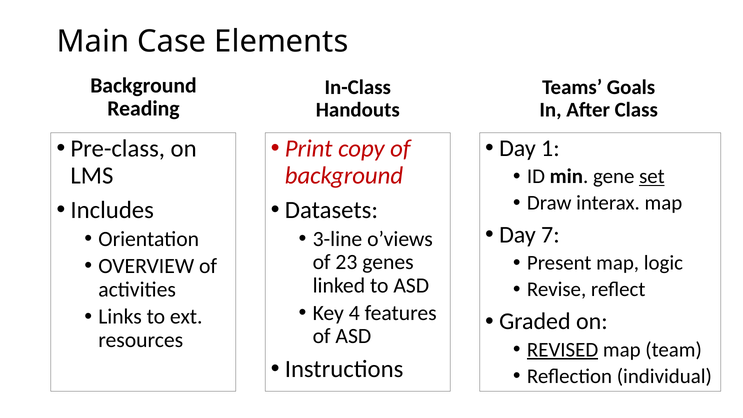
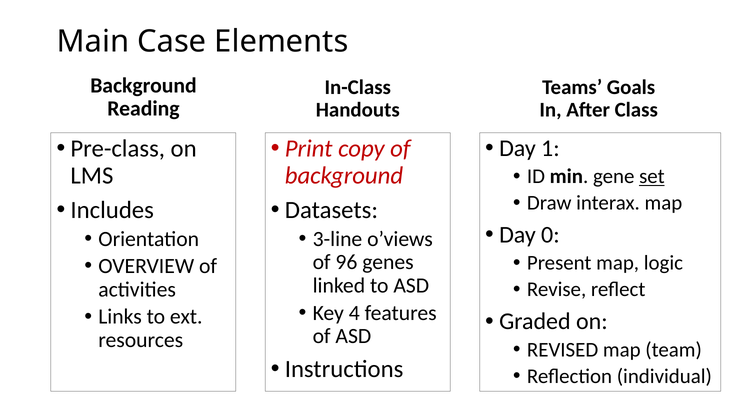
7: 7 -> 0 (550, 235)
23: 23 -> 96 (346, 262)
REVISED underline: present -> none (563, 350)
